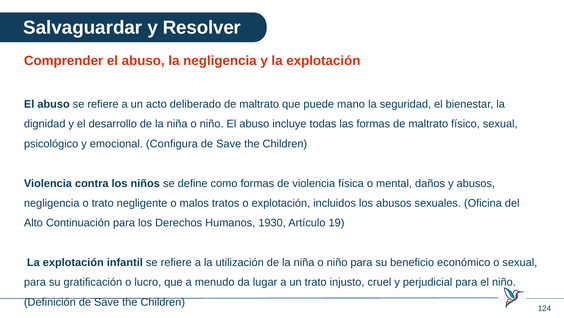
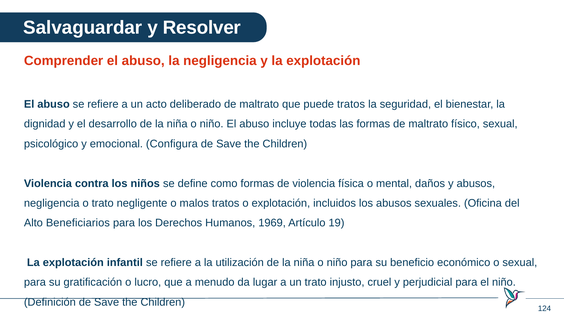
puede mano: mano -> tratos (351, 104)
Continuación: Continuación -> Beneficiarios (78, 222)
1930: 1930 -> 1969 (272, 222)
